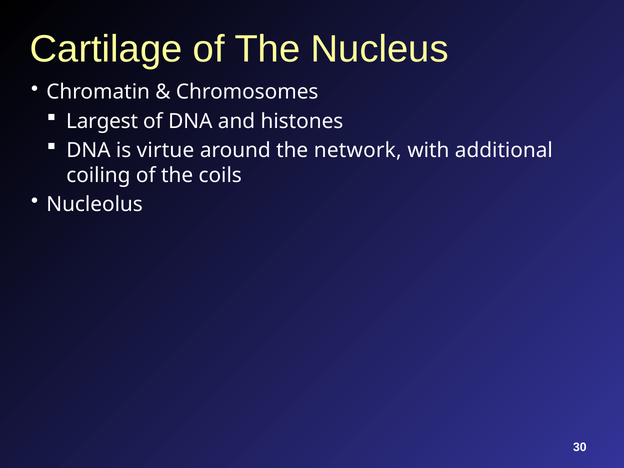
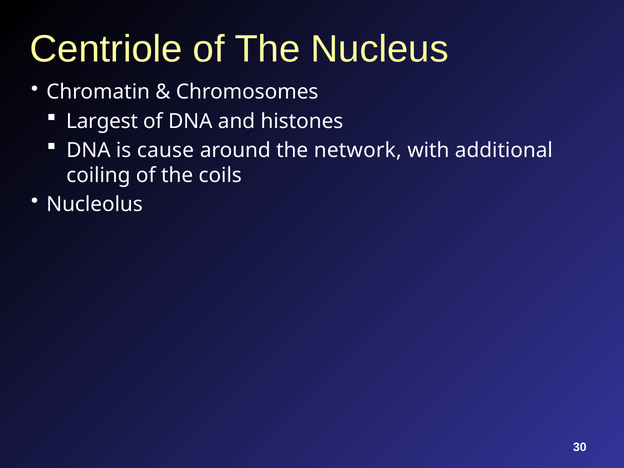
Cartilage: Cartilage -> Centriole (106, 49)
virtue: virtue -> cause (165, 150)
